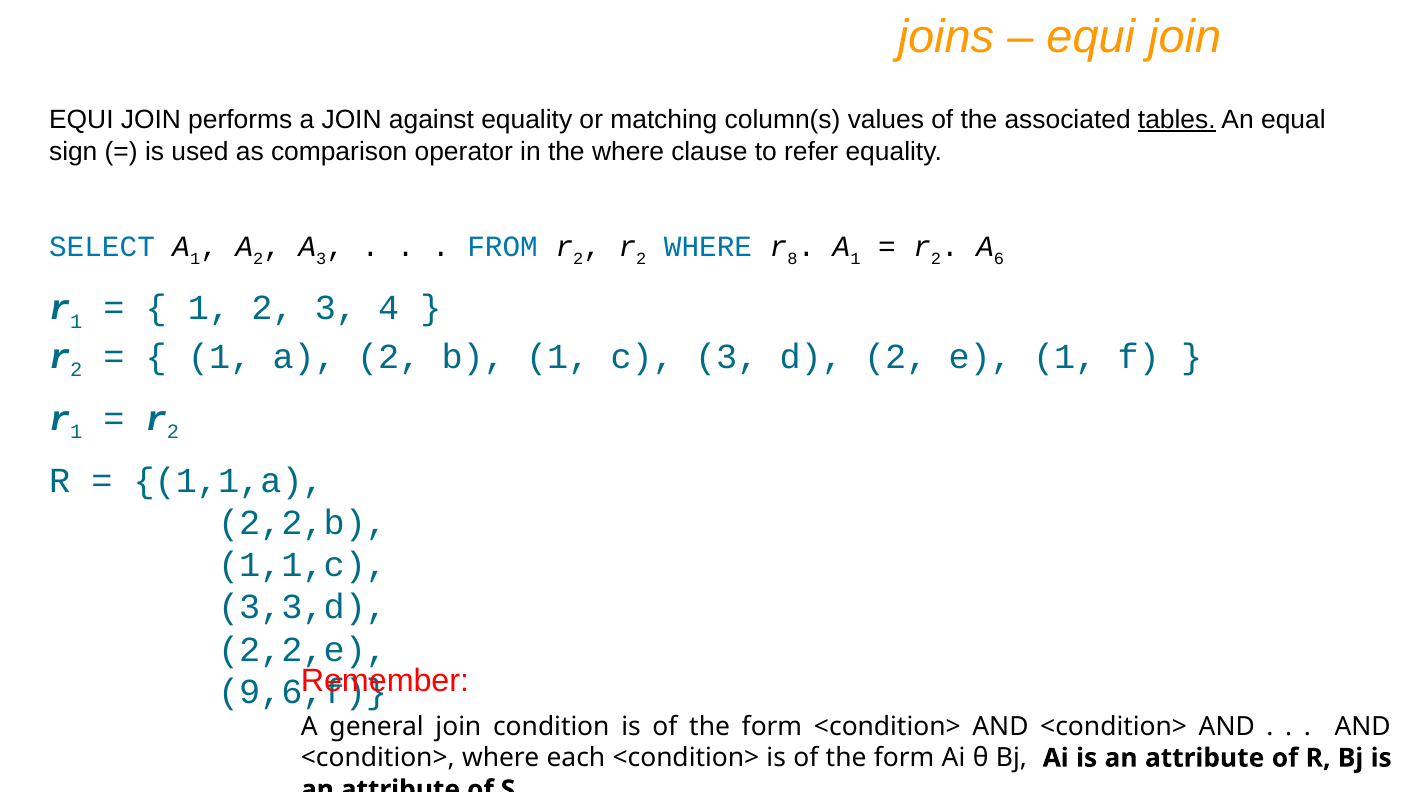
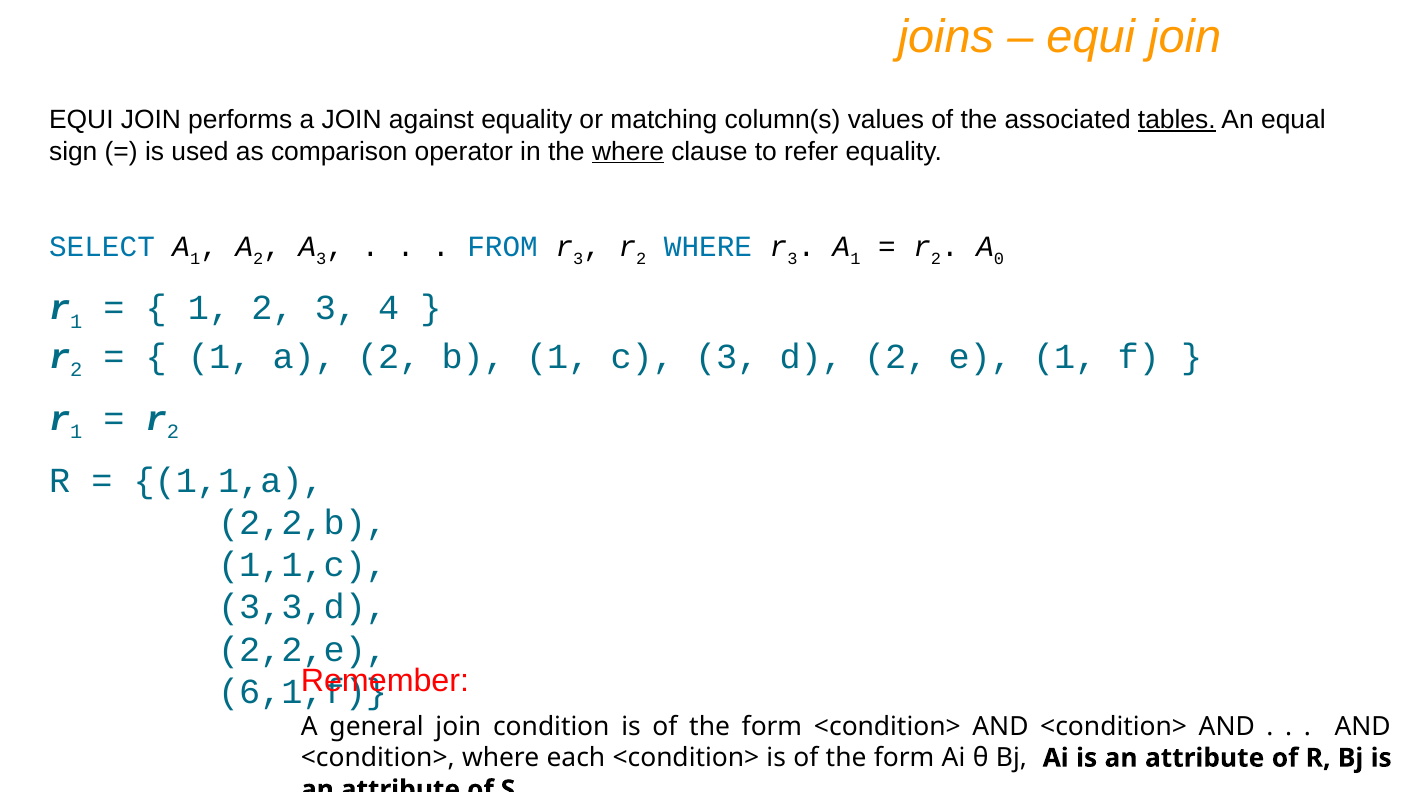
where underline: none -> present (628, 151)
FROM r 2: 2 -> 3 (578, 258)
WHERE r 8: 8 -> 3 (792, 258)
6: 6 -> 0 (999, 258)
9,6,f: 9,6,f -> 6,1,f (303, 692)
